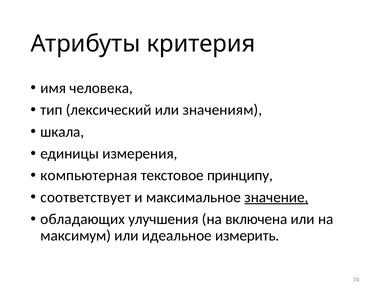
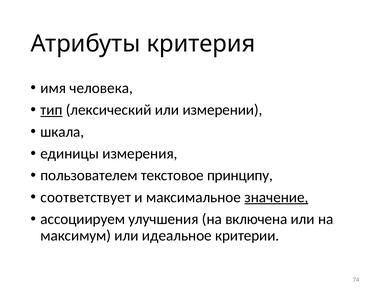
тип underline: none -> present (51, 110)
значениям: значениям -> измерении (222, 110)
компьютерная: компьютерная -> пользователем (89, 175)
обладающих: обладающих -> ассоциируем (83, 219)
измерить: измерить -> критерии (247, 235)
